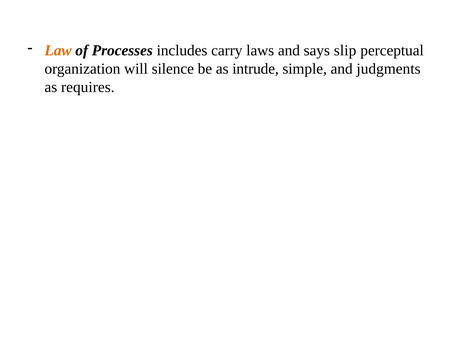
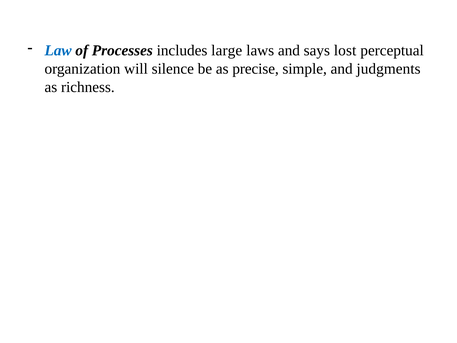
Law colour: orange -> blue (58, 51)
carry: carry -> large (227, 51)
slip: slip -> lost (345, 51)
intrude: intrude -> precise (256, 69)
requires: requires -> richness (88, 87)
